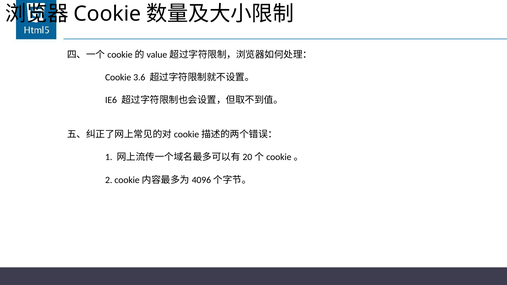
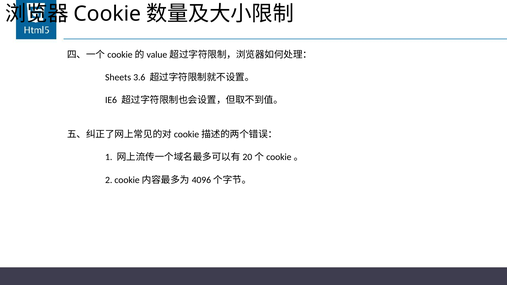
Cookie: Cookie -> Sheets (118, 77)
